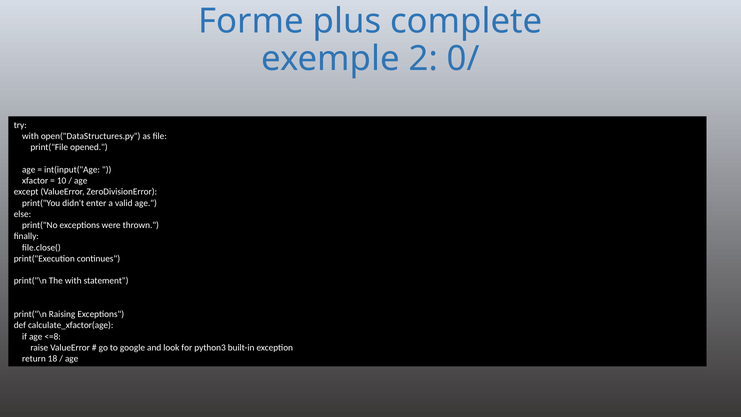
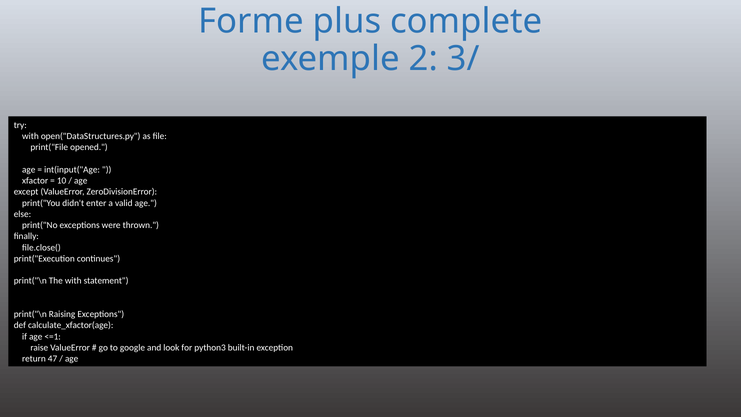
0/: 0/ -> 3/ (463, 59)
<=8: <=8 -> <=1 (53, 336)
18: 18 -> 47 (53, 359)
